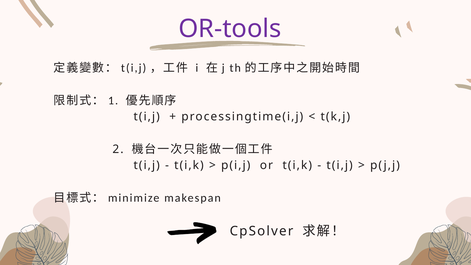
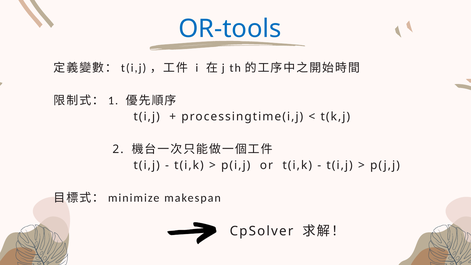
OR-tools colour: purple -> blue (230, 29)
